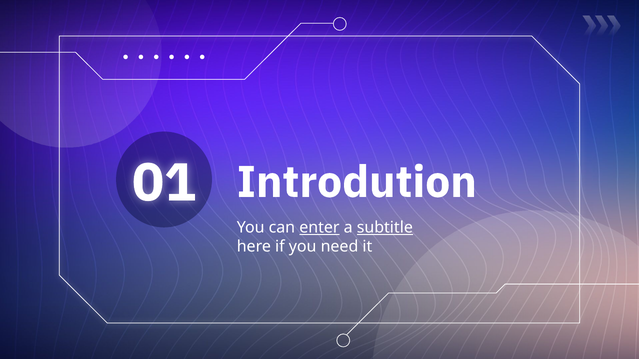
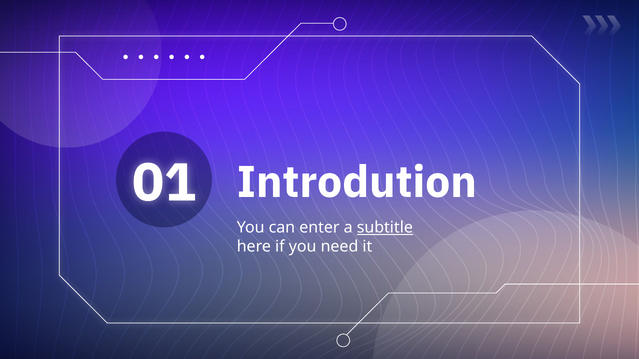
enter underline: present -> none (319, 228)
